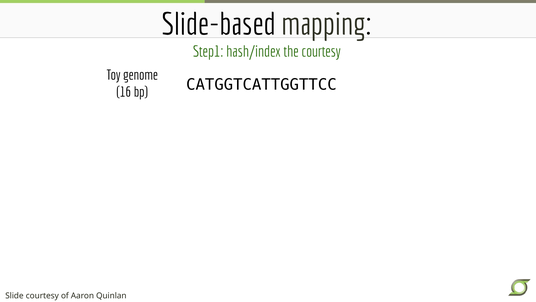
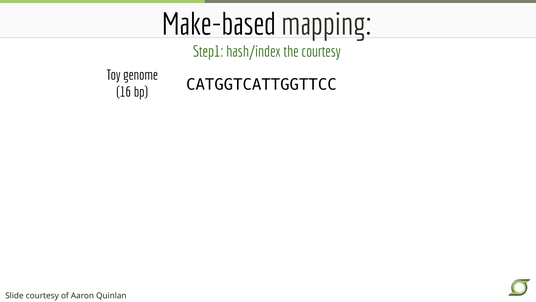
Slide-based: Slide-based -> Make-based (219, 24)
